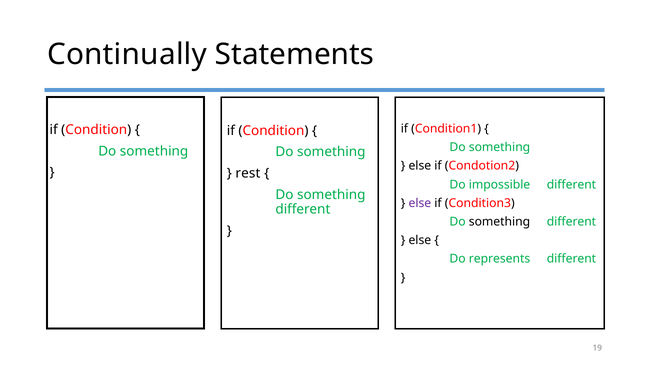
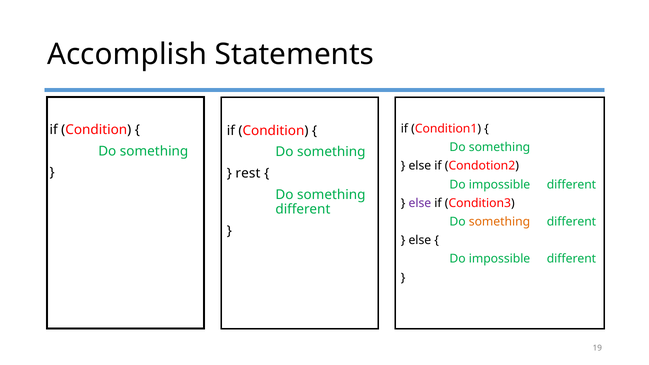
Continually: Continually -> Accomplish (127, 55)
something colour: black -> orange (500, 222)
represents: represents -> impossible (500, 259)
